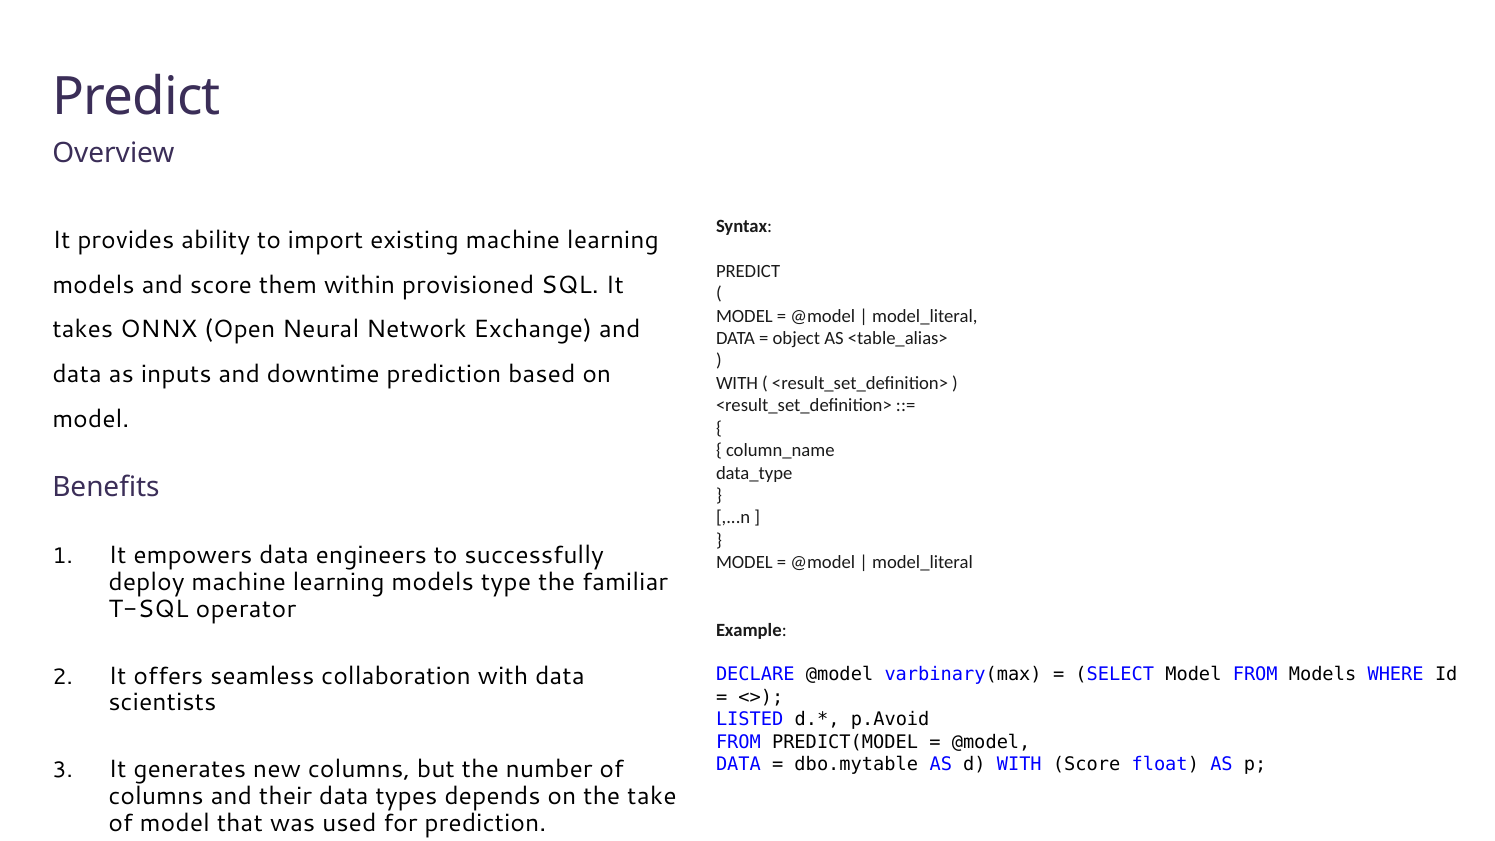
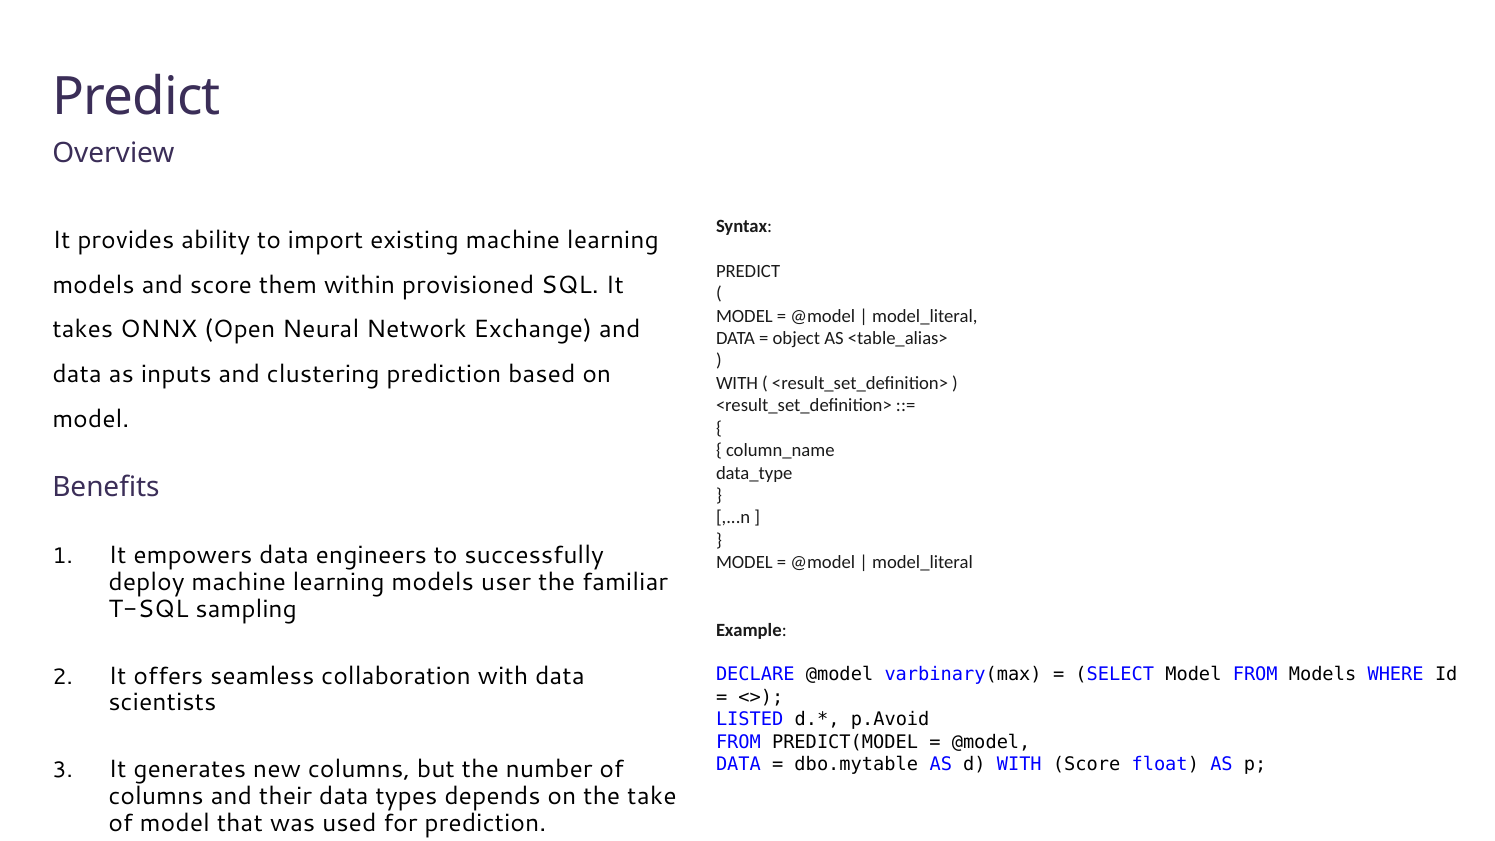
downtime: downtime -> clustering (323, 375)
type: type -> user (506, 582)
operator: operator -> sampling (246, 609)
